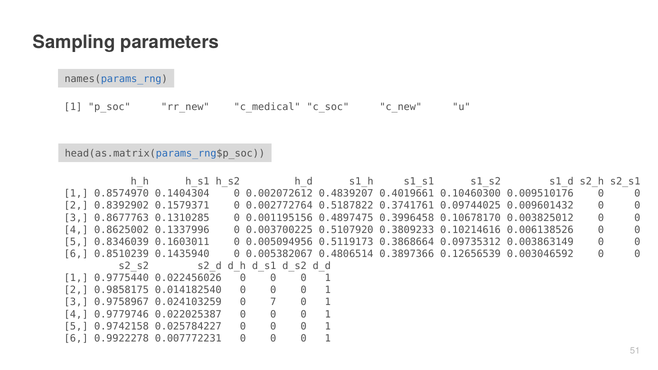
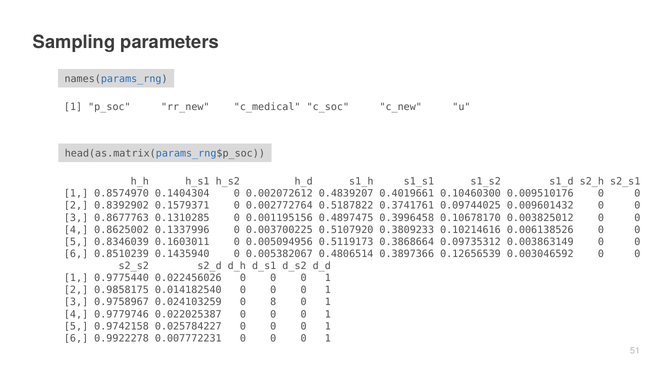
7: 7 -> 8 (273, 302)
